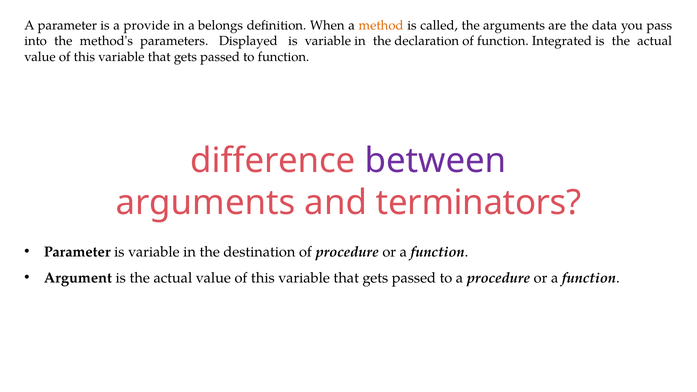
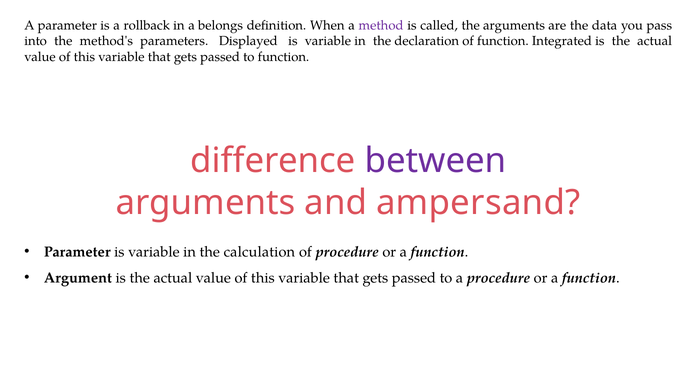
provide: provide -> rollback (147, 25)
method colour: orange -> purple (381, 25)
terminators: terminators -> ampersand (478, 203)
destination: destination -> calculation (259, 252)
